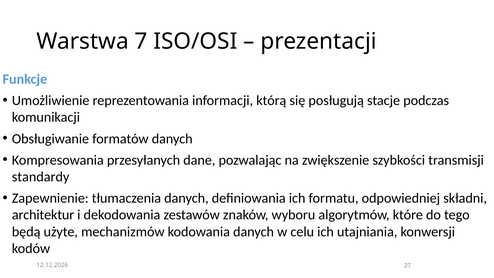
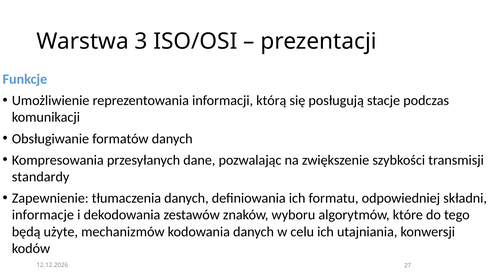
7: 7 -> 3 (141, 41)
architektur: architektur -> informacje (43, 215)
